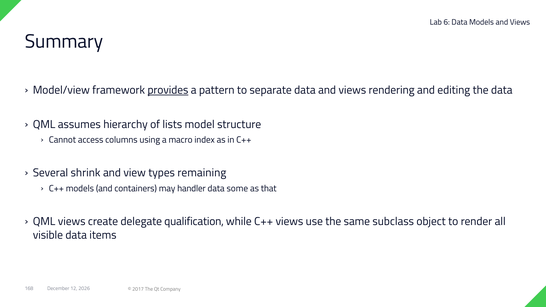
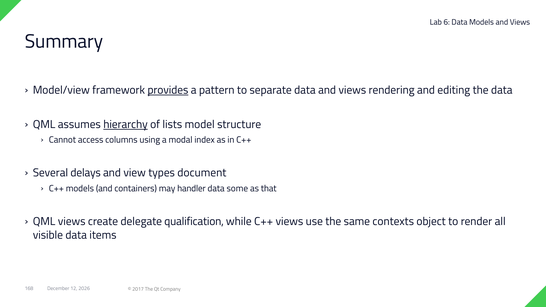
hierarchy underline: none -> present (126, 124)
macro: macro -> modal (181, 140)
shrink: shrink -> delays (86, 173)
remaining: remaining -> document (202, 173)
subclass: subclass -> contexts (393, 221)
